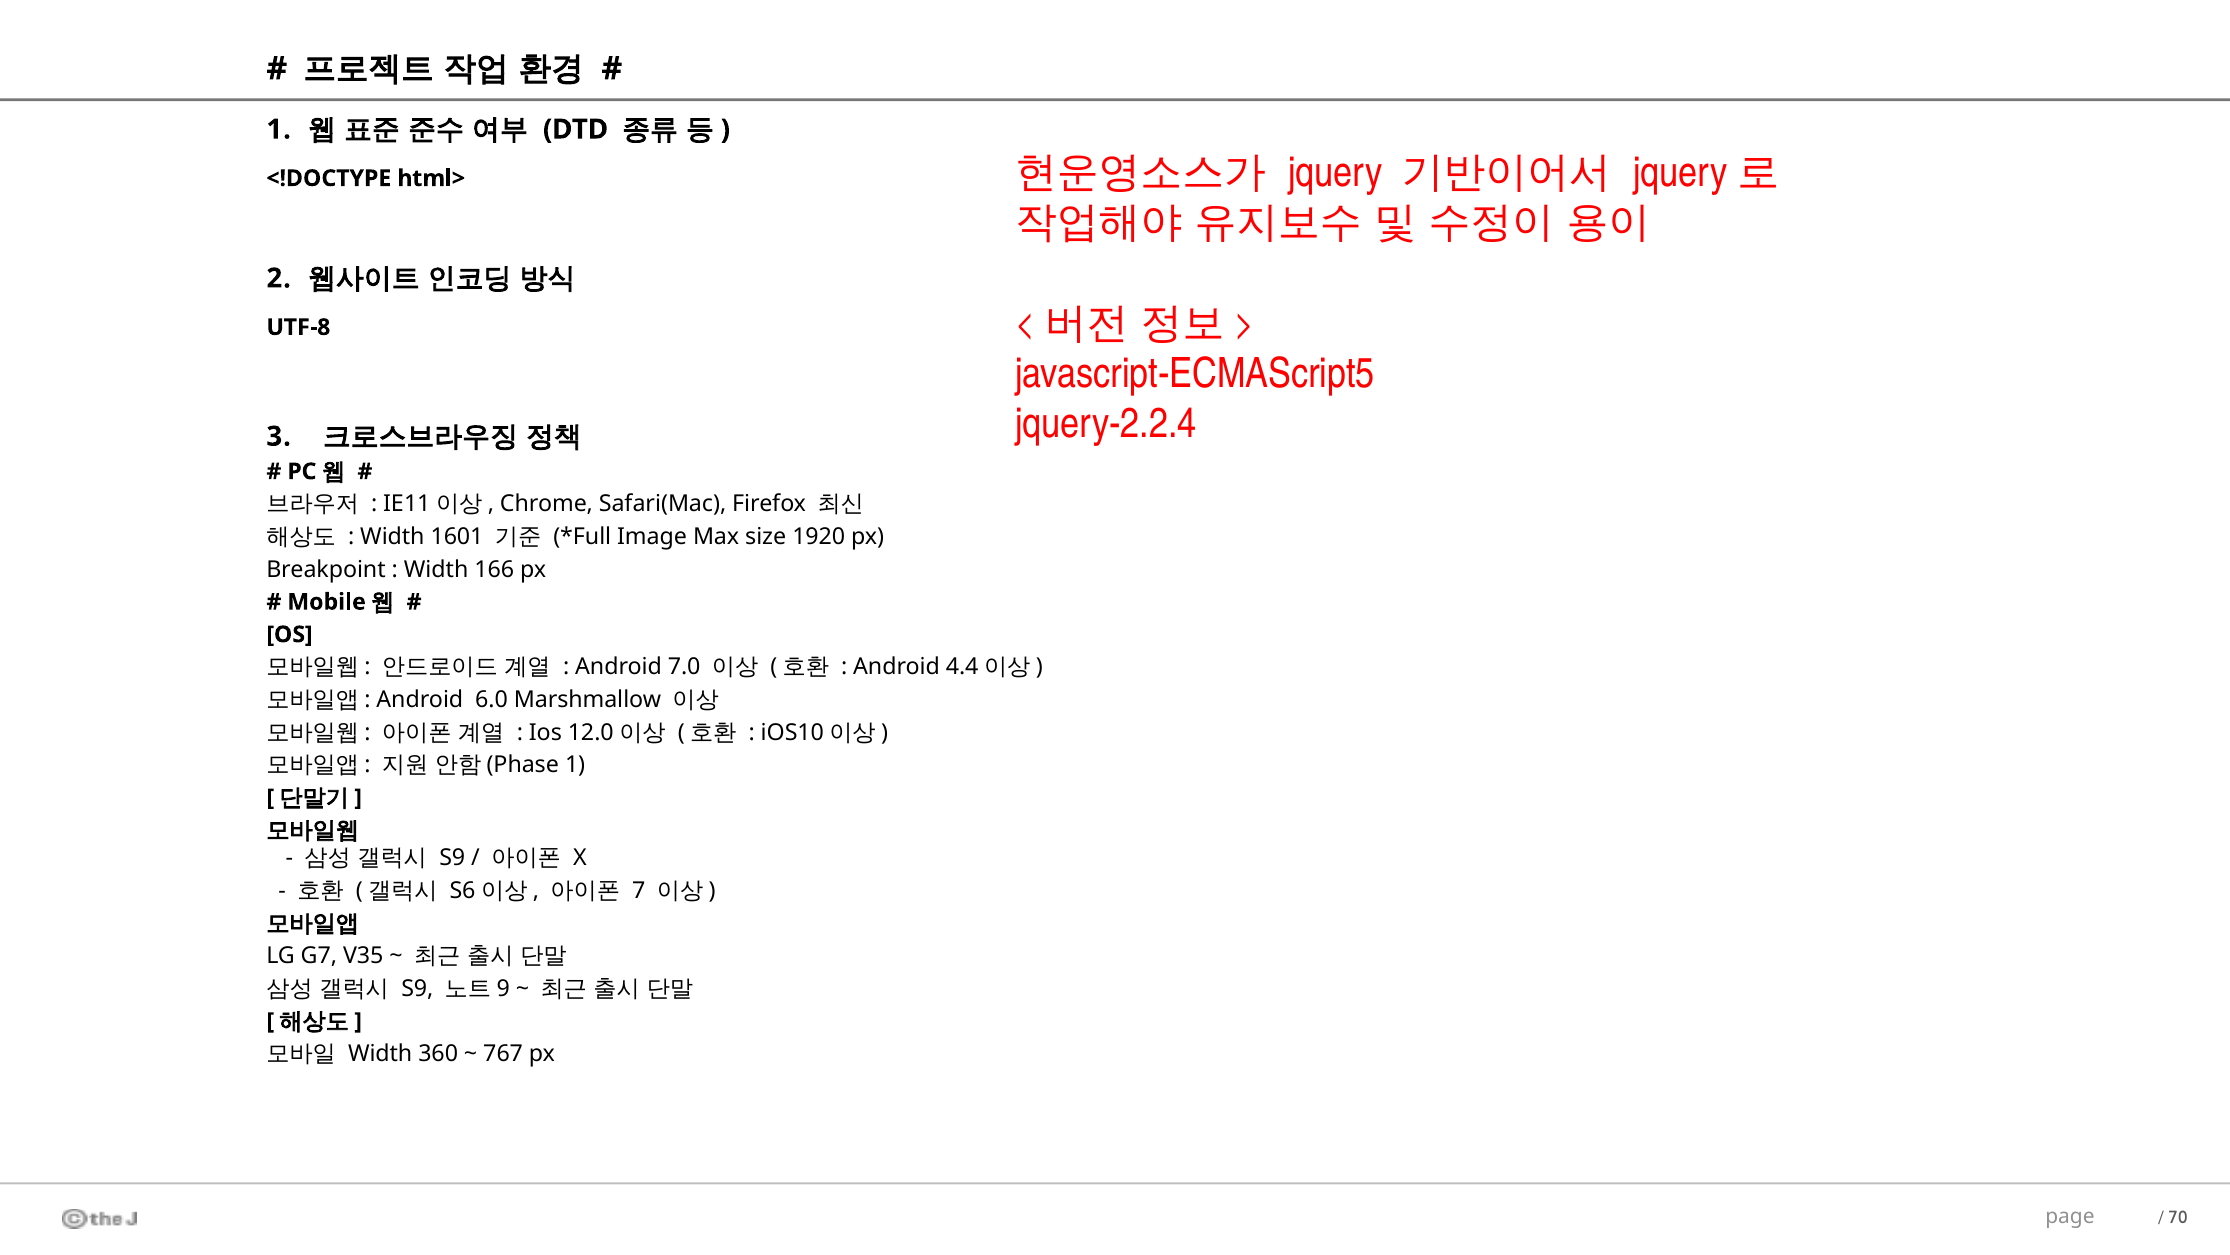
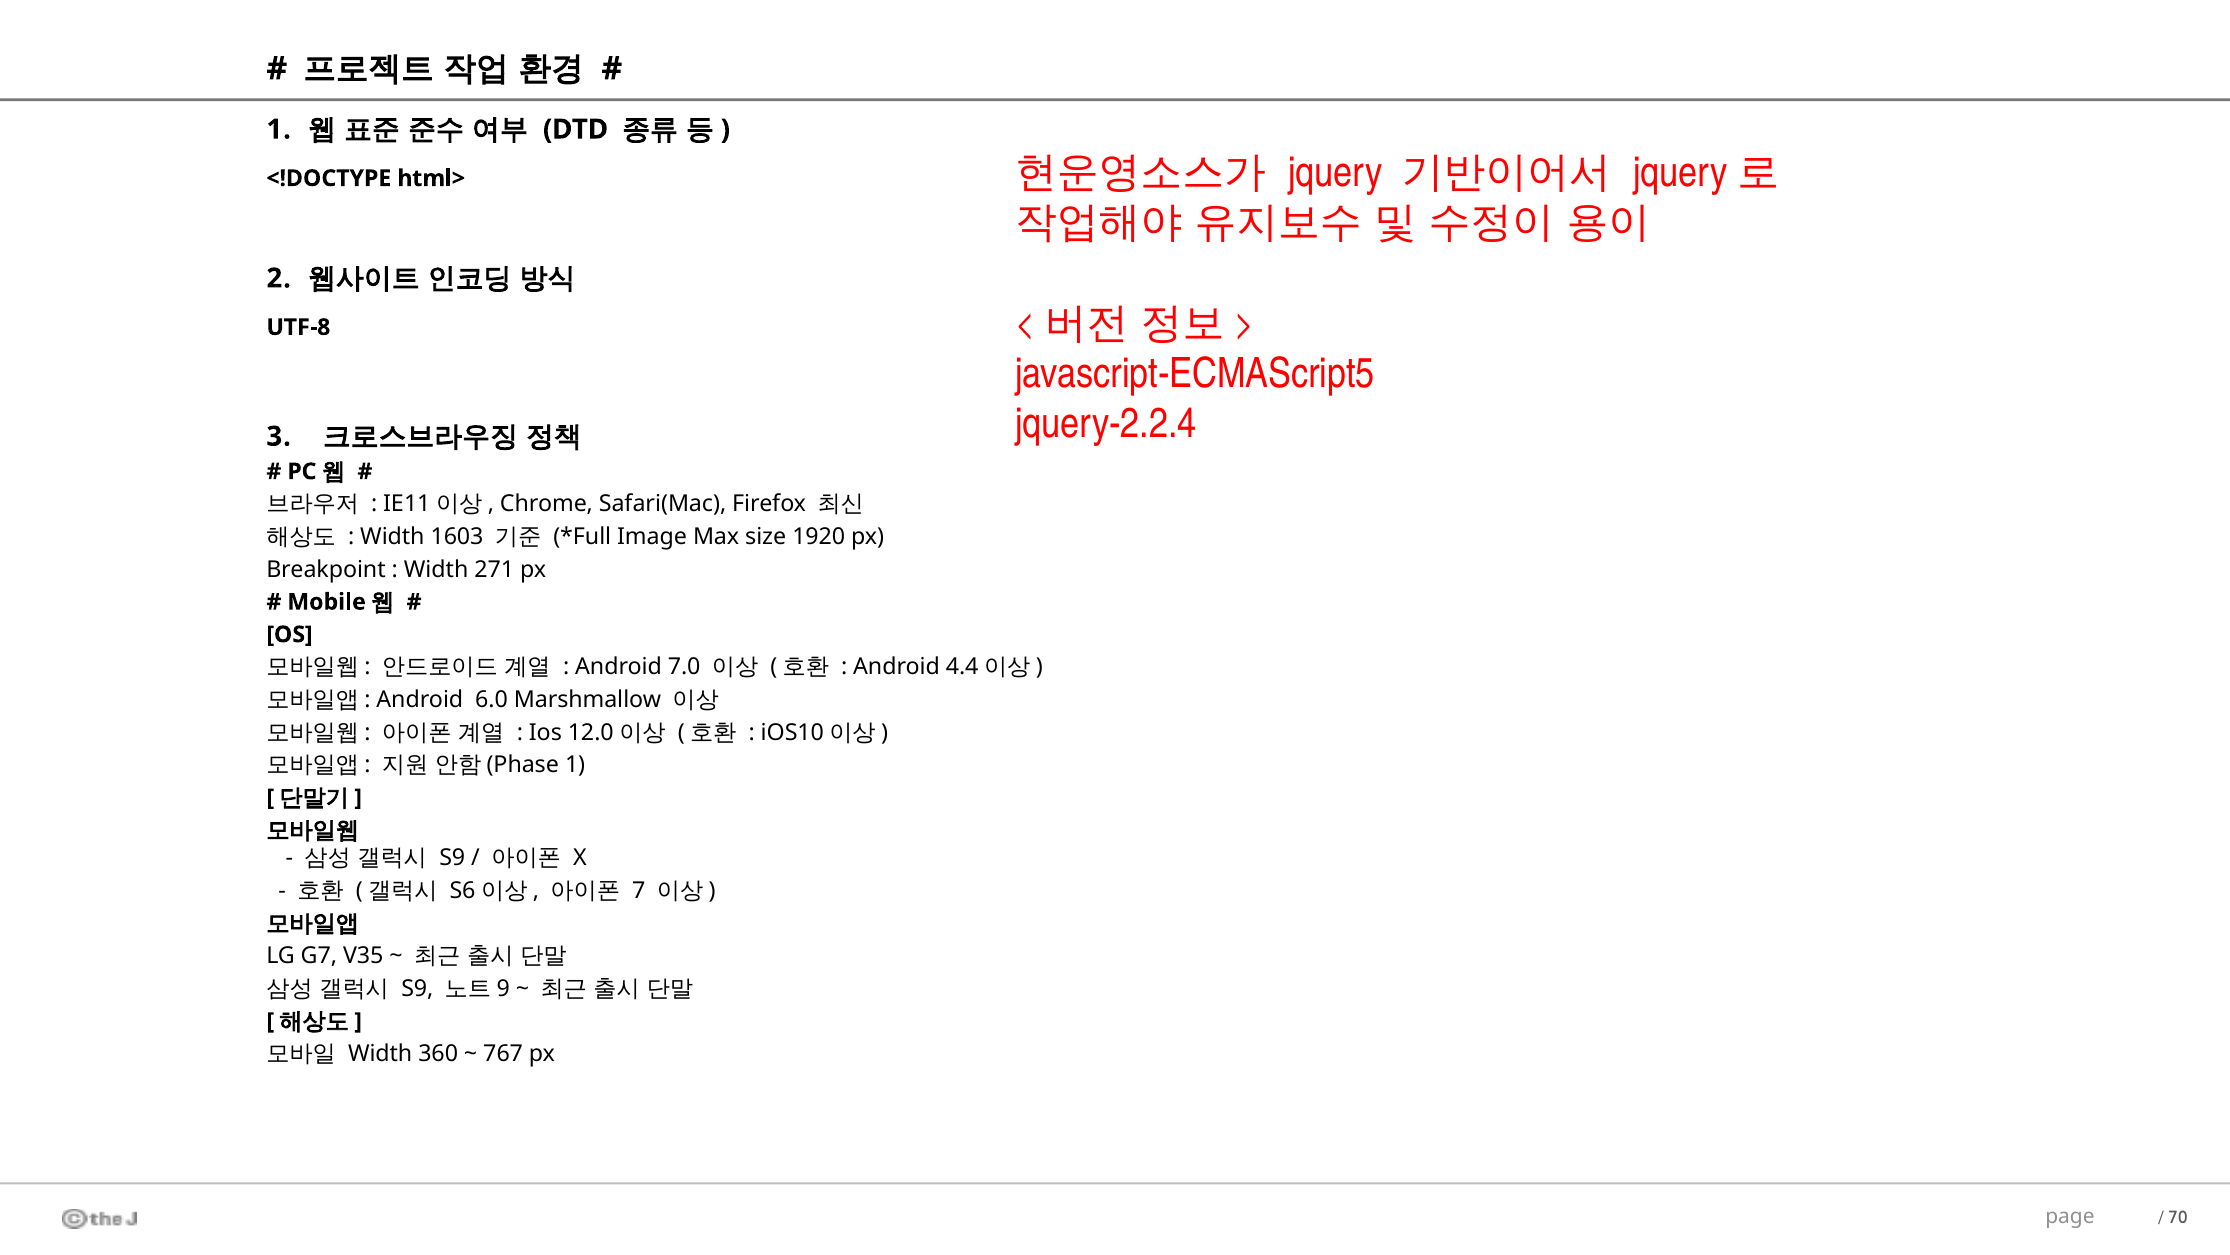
1601: 1601 -> 1603 (457, 536)
166: 166 -> 271 (494, 569)
